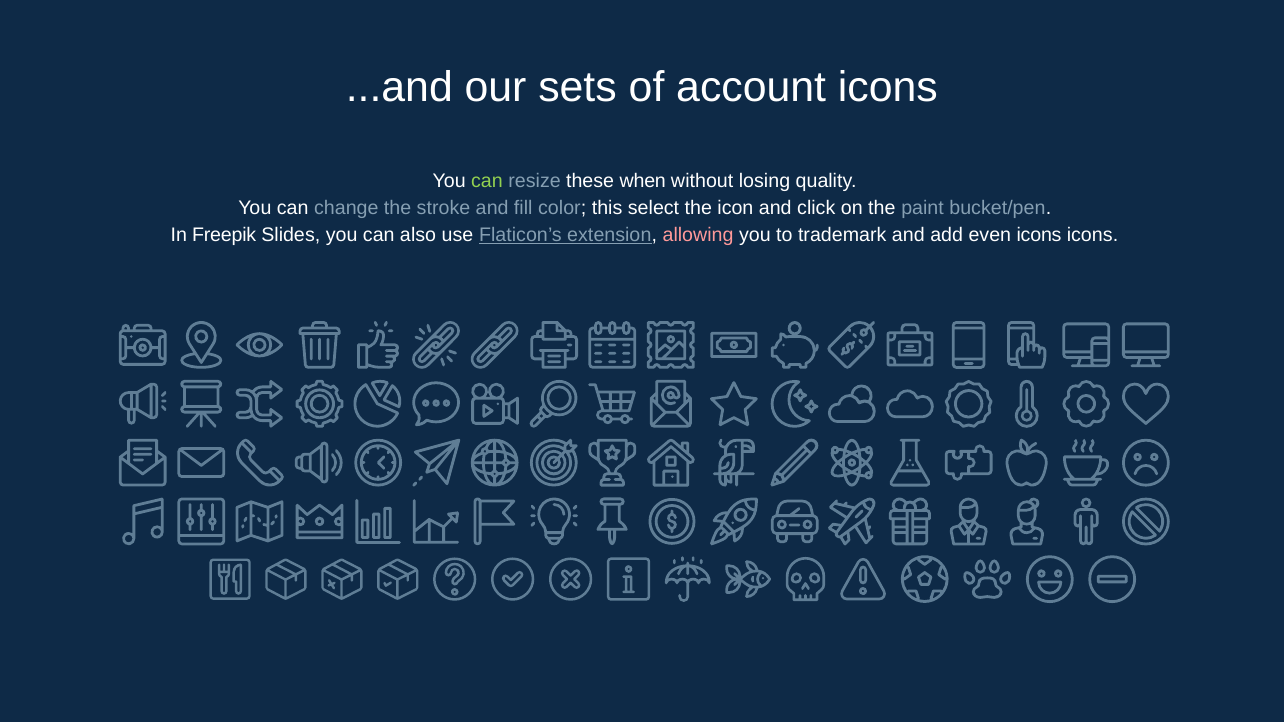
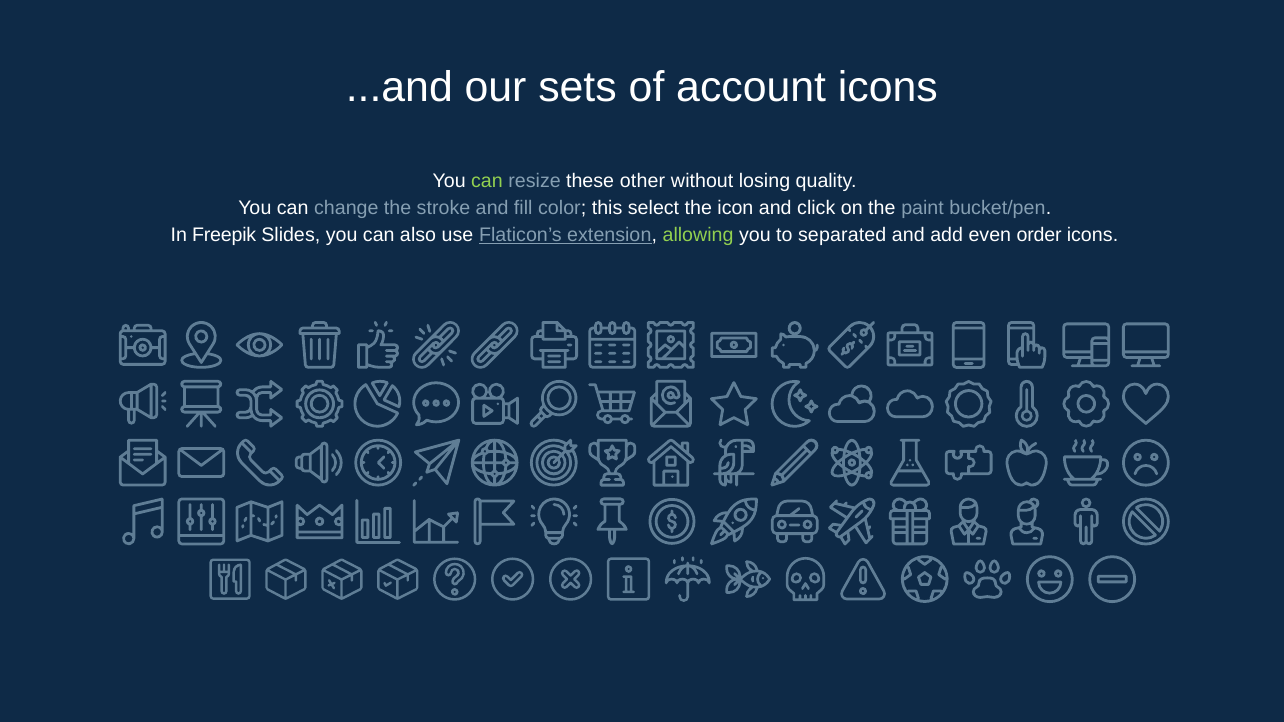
when: when -> other (643, 181)
allowing colour: pink -> light green (698, 235)
trademark: trademark -> separated (842, 235)
even icons: icons -> order (1039, 235)
